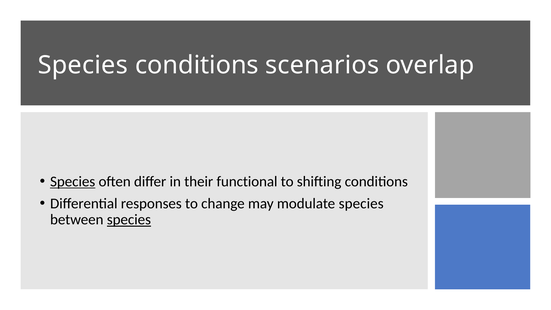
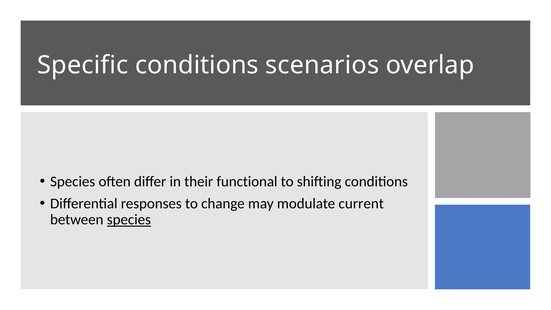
Species: Species -> Specific (83, 65)
Species underline: present -> none (73, 182)
modulate species: species -> current (361, 203)
